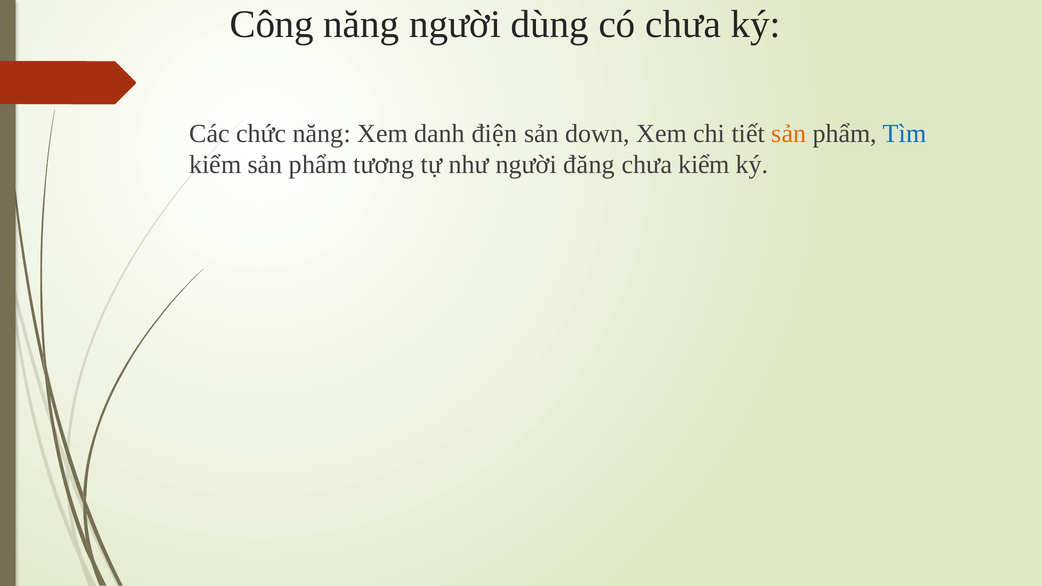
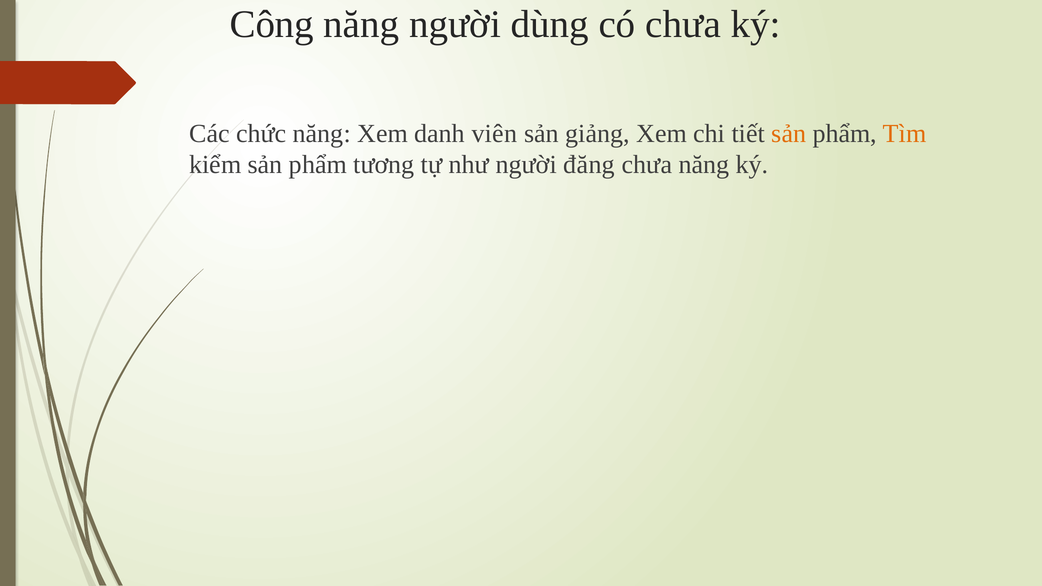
điện: điện -> viên (494, 133)
down: down -> giảng (598, 133)
Tìm colour: blue -> orange (905, 133)
chưa kiểm: kiểm -> năng (704, 165)
